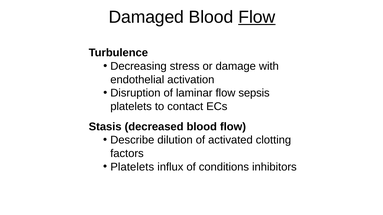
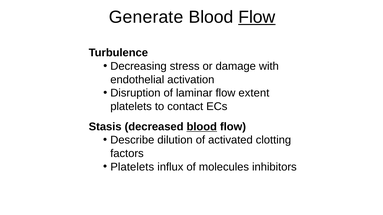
Damaged: Damaged -> Generate (146, 17)
sepsis: sepsis -> extent (254, 93)
blood underline: none -> present (202, 127)
conditions: conditions -> molecules (224, 167)
